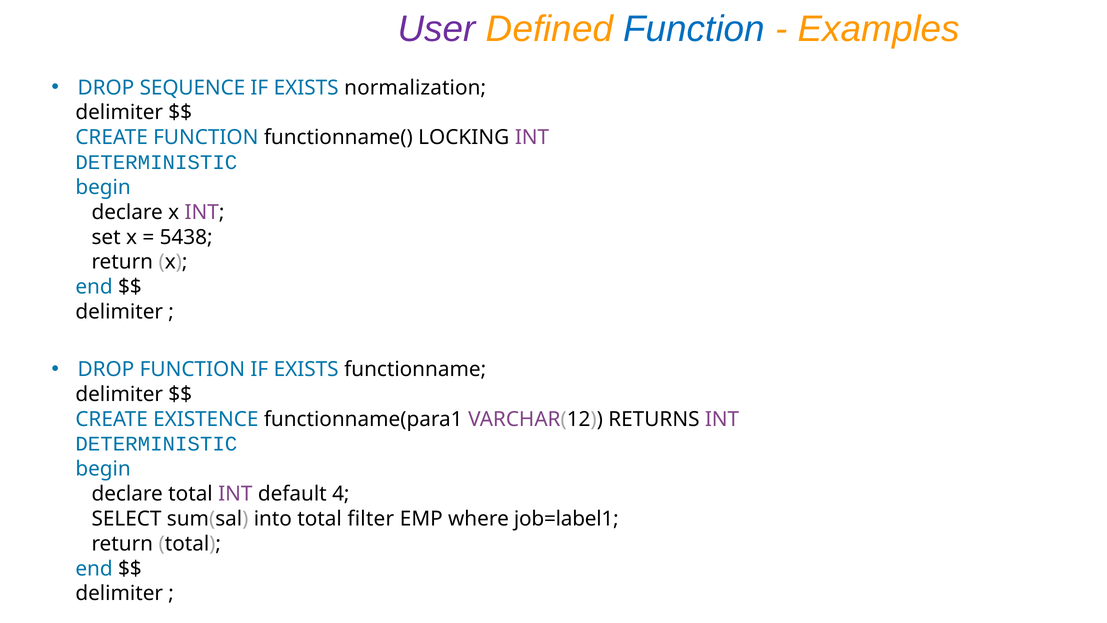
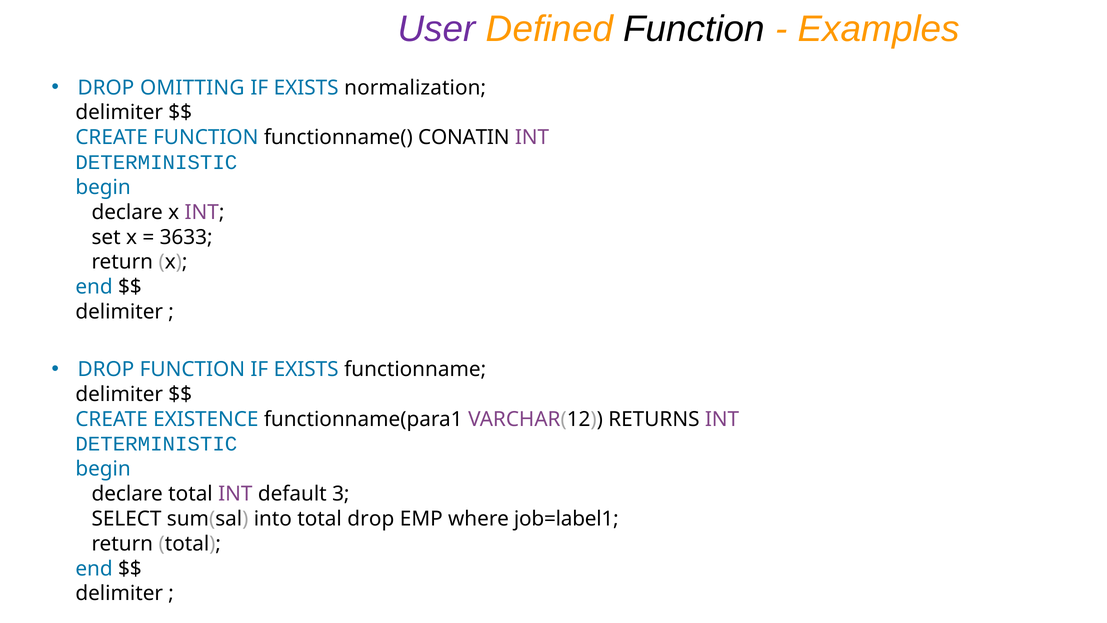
Function colour: blue -> black (694, 29)
SEQUENCE: SEQUENCE -> OMITTING (192, 88)
LOCKING: LOCKING -> CONATIN (464, 137)
5438: 5438 -> 3633 (186, 237)
4: 4 -> 3 (341, 494)
total filter: filter -> drop (371, 519)
